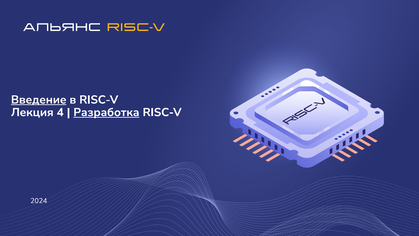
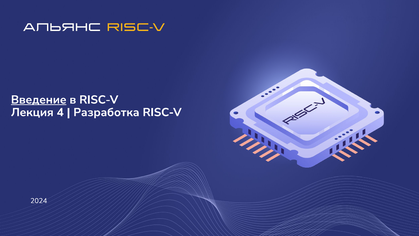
Разработка underline: present -> none (106, 112)
